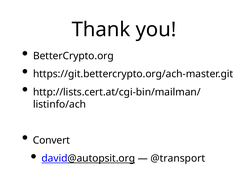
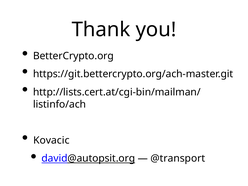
Convert: Convert -> Kovacic (51, 140)
